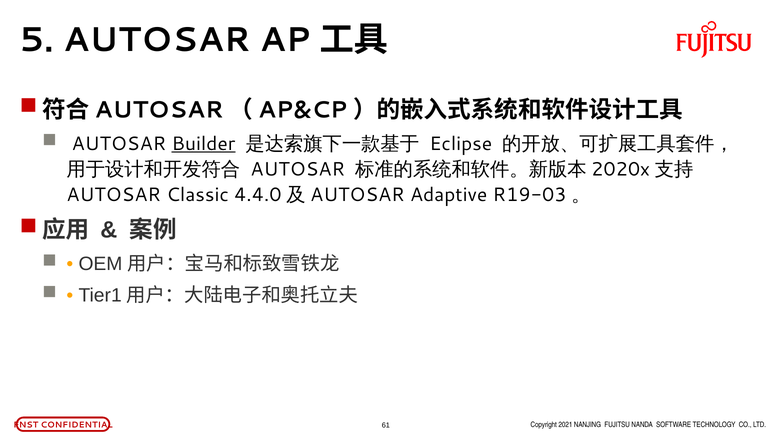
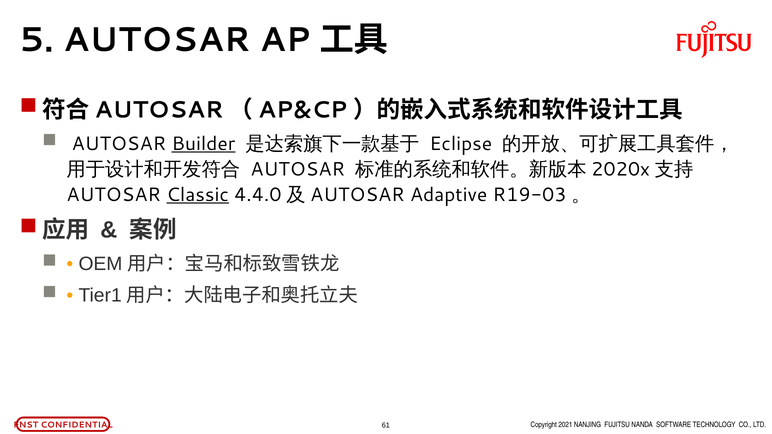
Classic underline: none -> present (198, 195)
